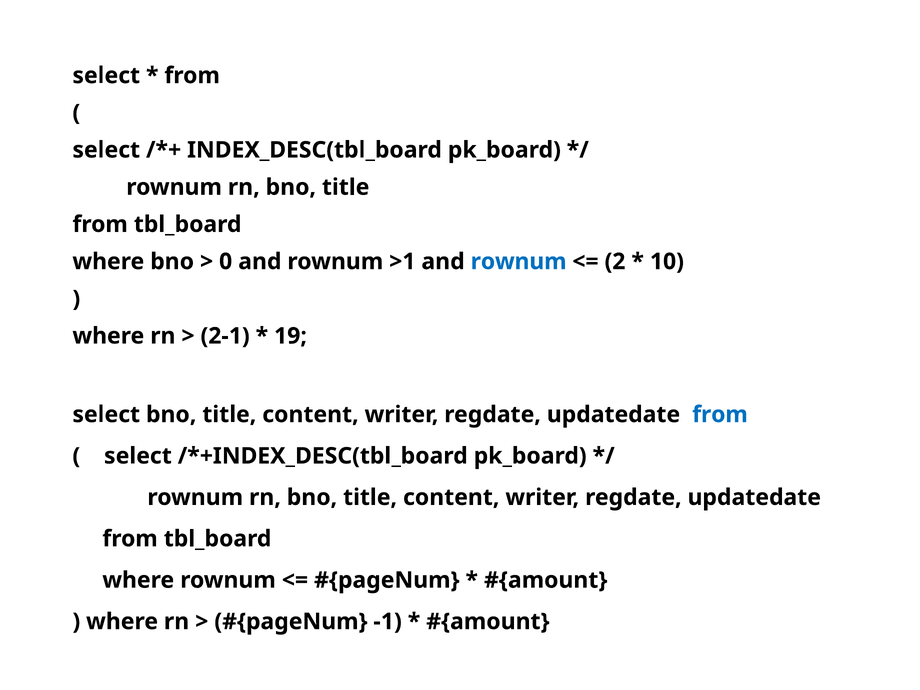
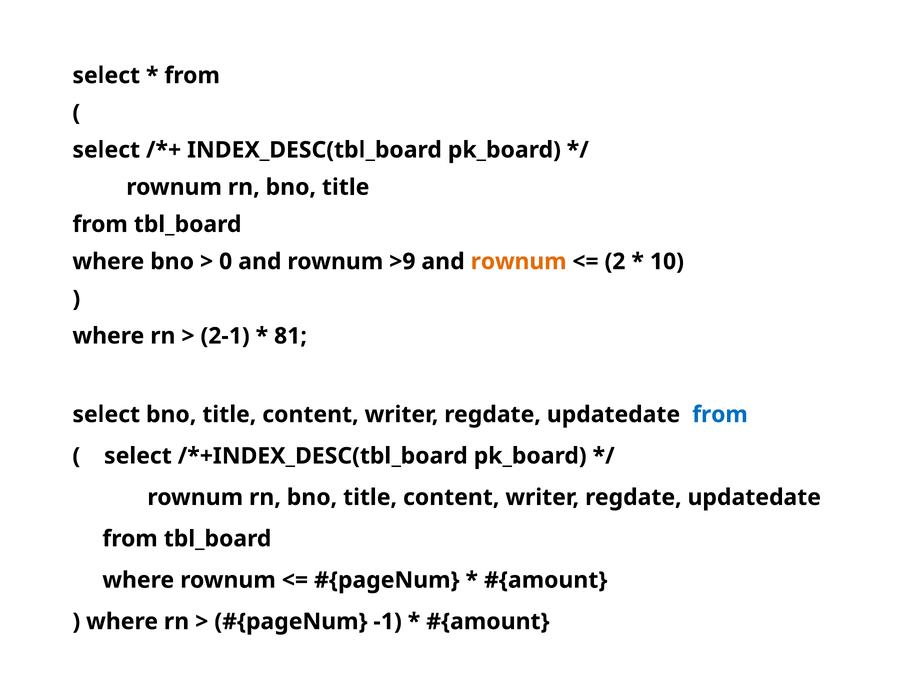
>1: >1 -> >9 (402, 262)
rownum colour: blue -> orange (519, 262)
19: 19 -> 81 (290, 336)
